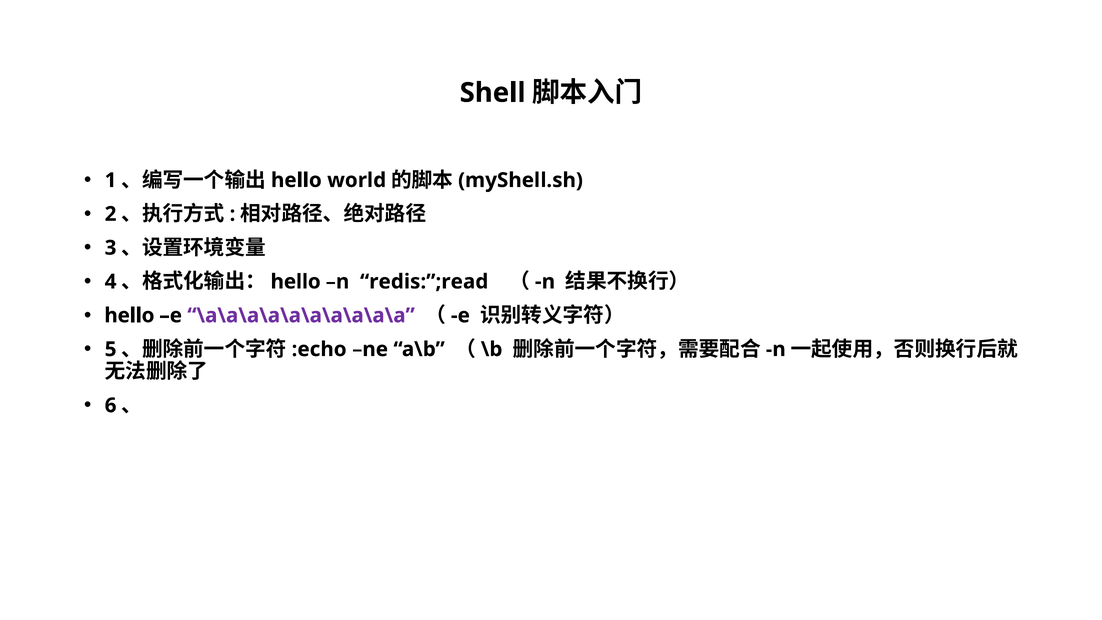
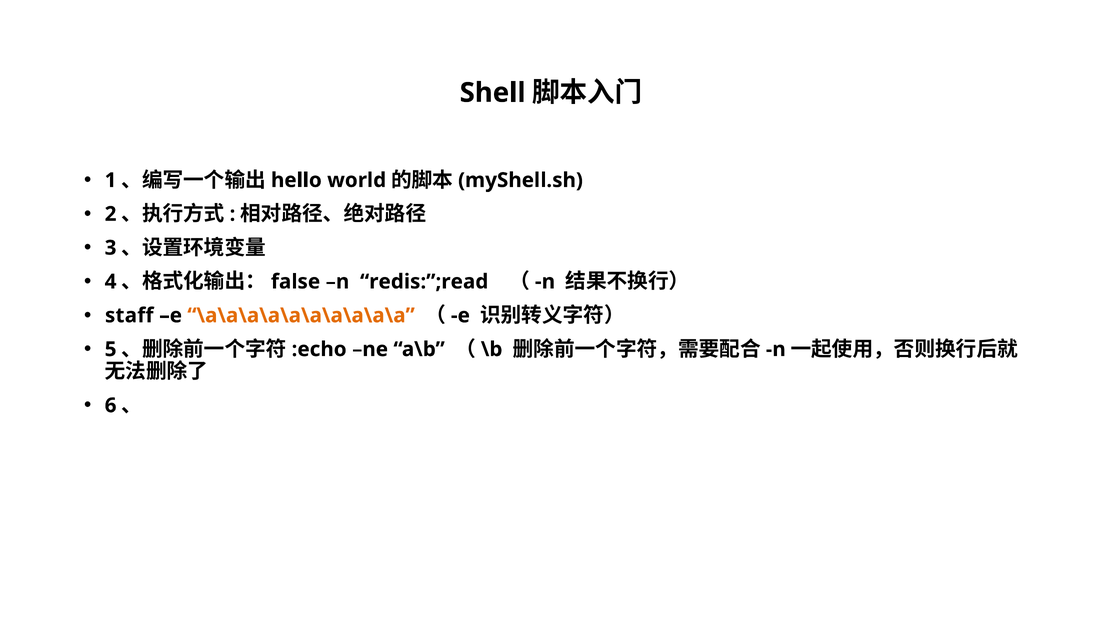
hello: hello -> false (296, 282)
hello: hello -> staff (129, 315)
\a\a\a\a\a\a\a\a\a\a colour: purple -> orange (301, 315)
